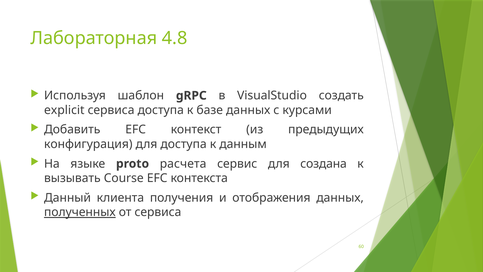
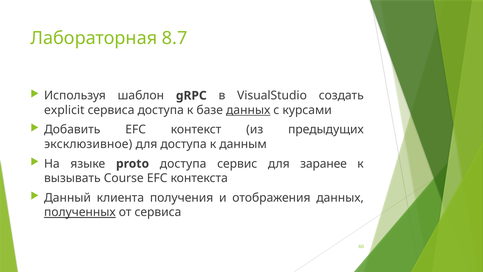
4.8: 4.8 -> 8.7 (175, 38)
данных underline: none -> present (248, 110)
конфигурация: конфигурация -> эксклюзивное (88, 144)
proto расчета: расчета -> доступа (183, 164)
создана: создана -> заранее (324, 164)
